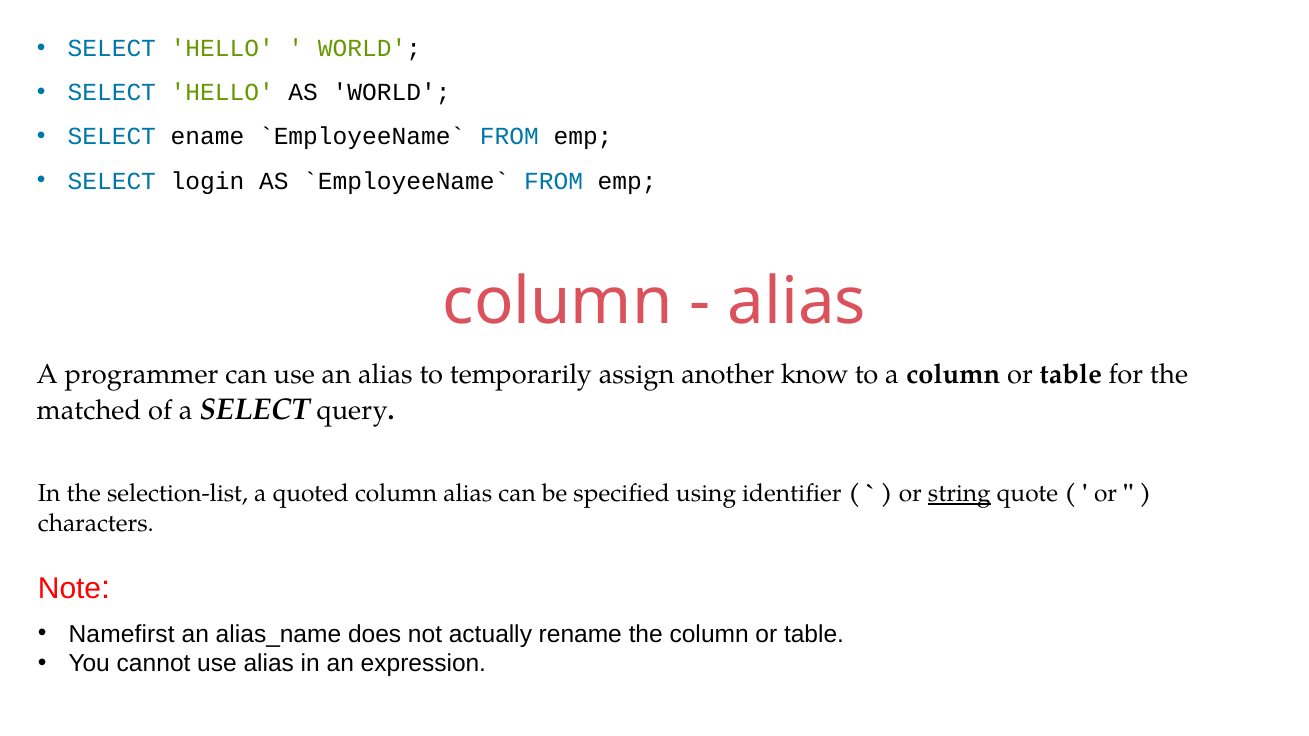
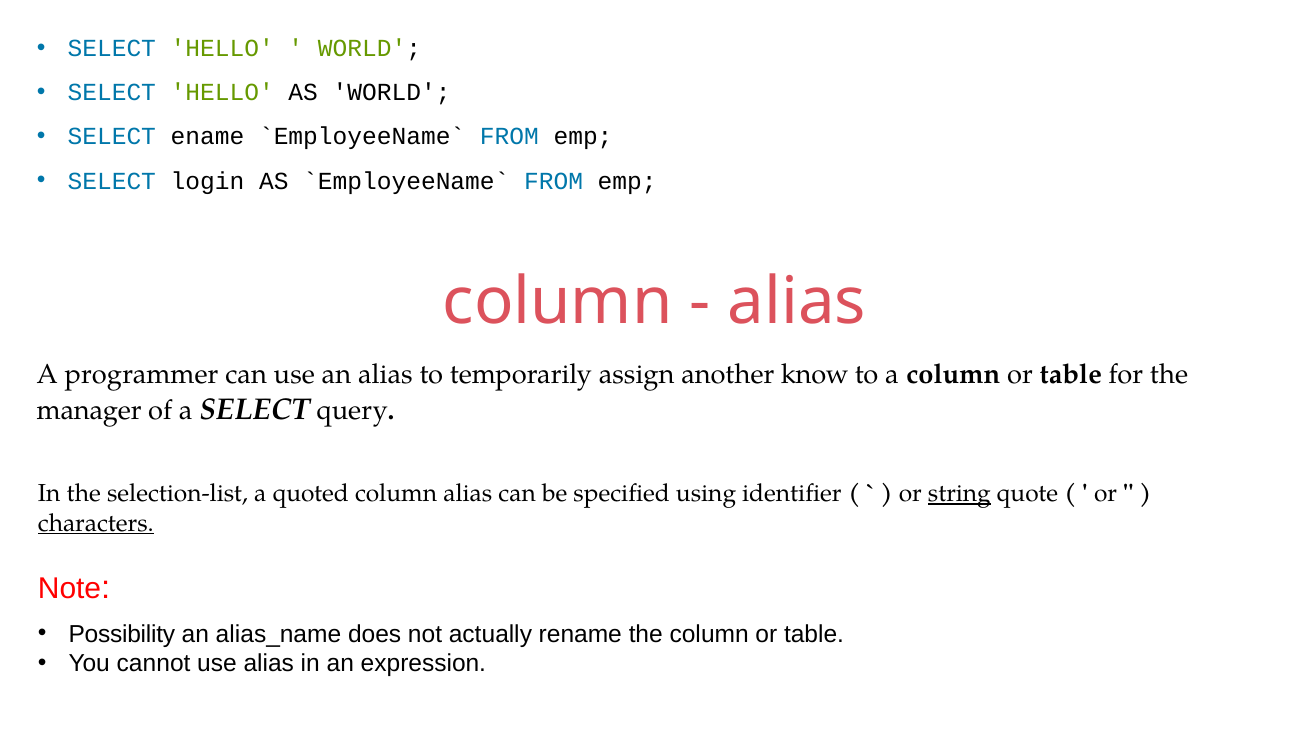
matched: matched -> manager (89, 410)
characters underline: none -> present (96, 523)
Namefirst: Namefirst -> Possibility (122, 634)
